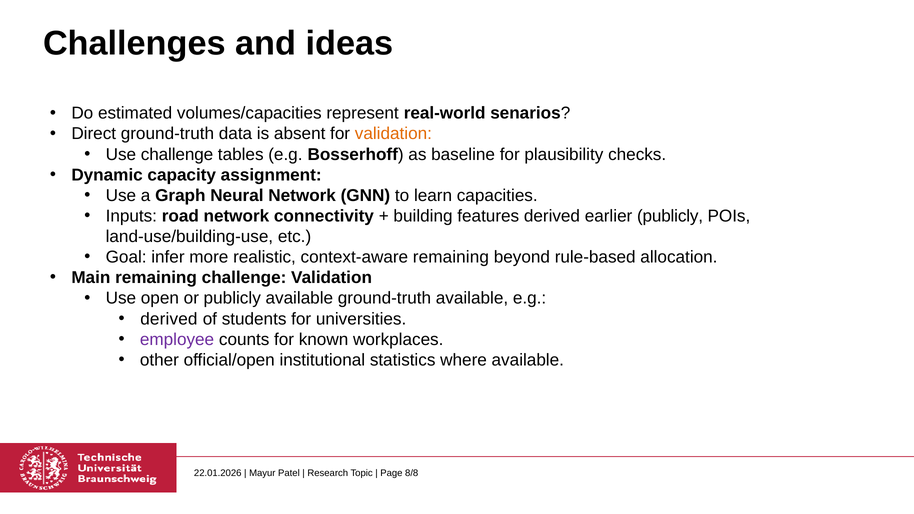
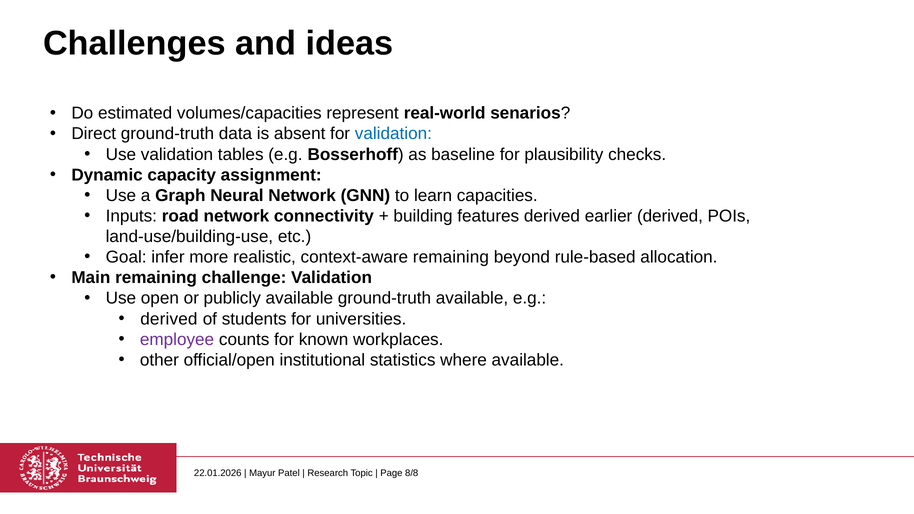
validation colour: orange -> blue (393, 134)
Use challenge: challenge -> validation (177, 154)
earlier publicly: publicly -> derived (670, 216)
